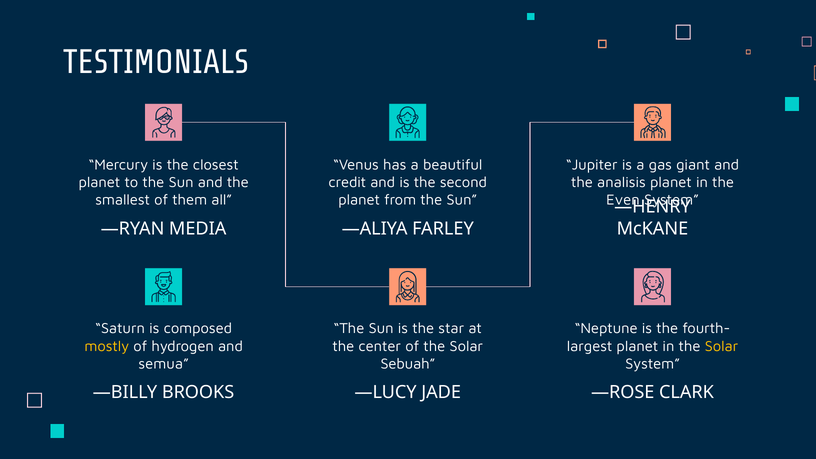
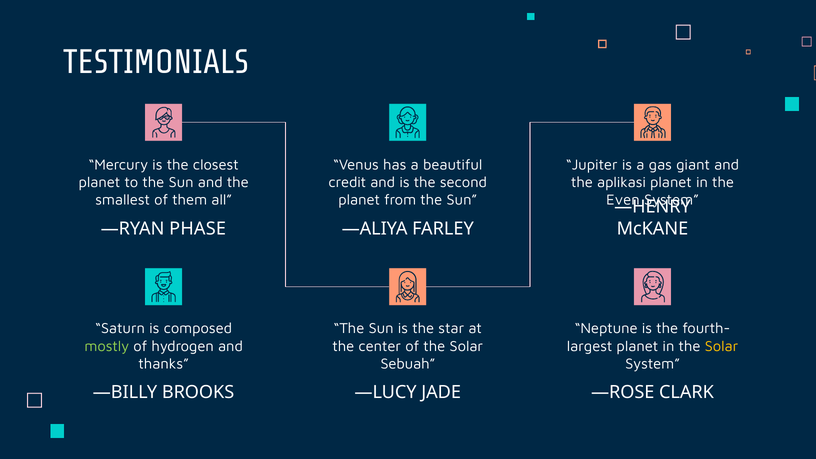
analisis: analisis -> aplikasi (622, 182)
MEDIA: MEDIA -> PHASE (198, 229)
mostly colour: yellow -> light green (107, 346)
semua: semua -> thanks (164, 364)
